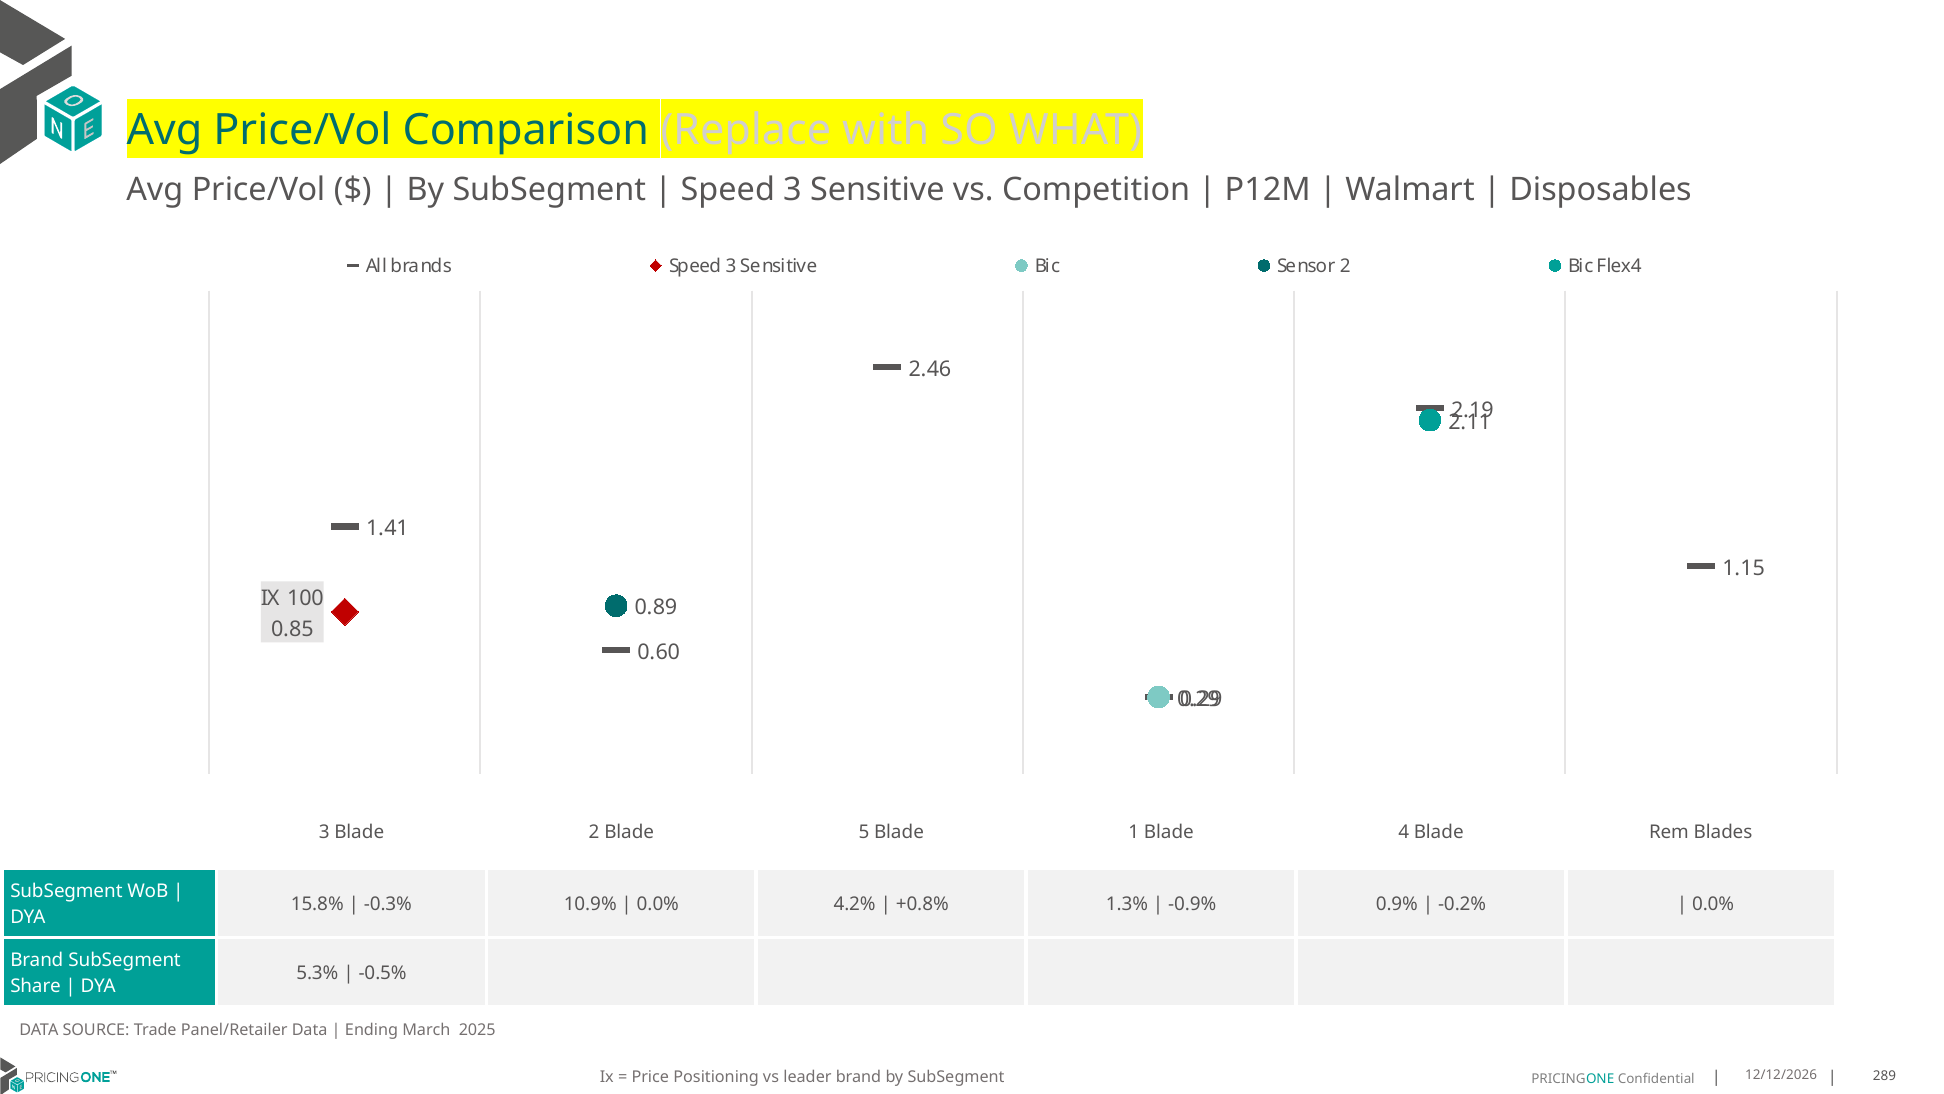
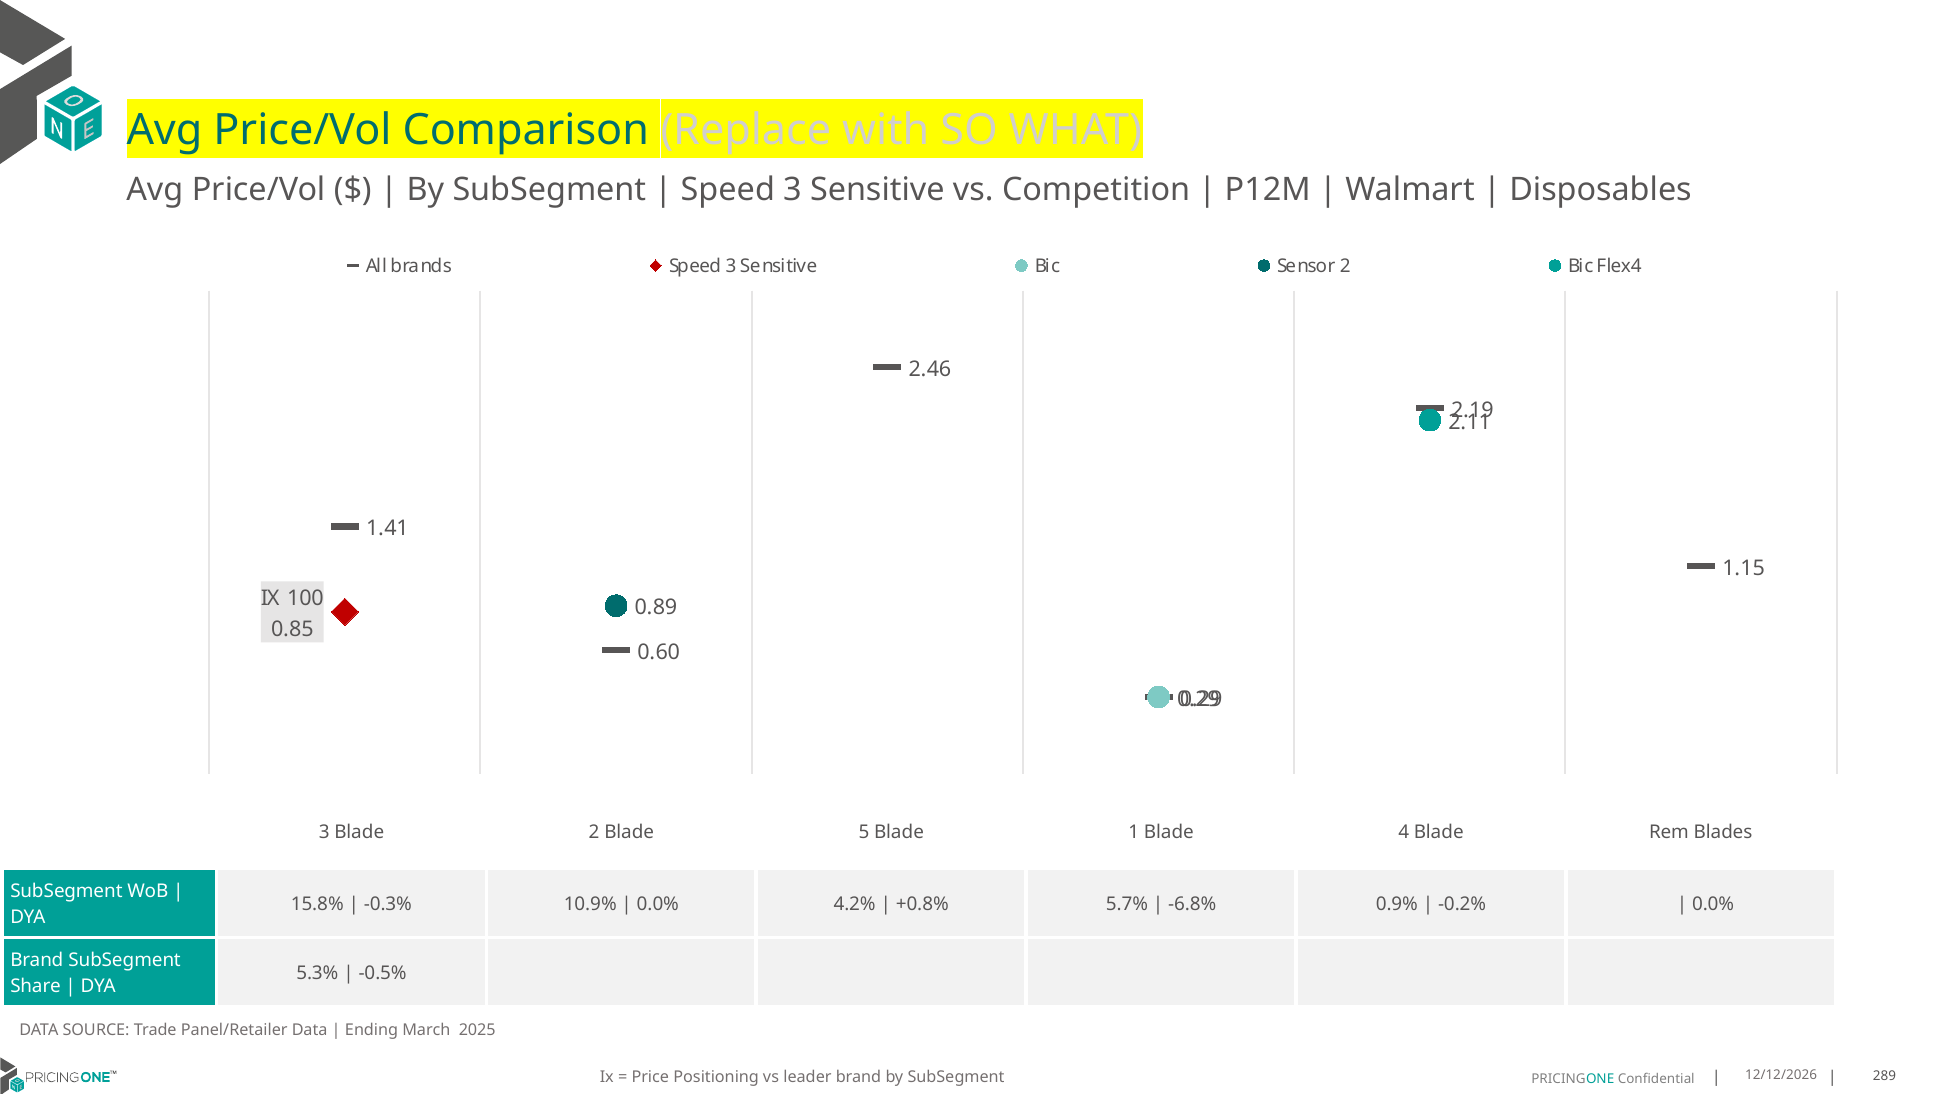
1.3%: 1.3% -> 5.7% (1127, 904)
-0.9%: -0.9% -> -6.8% (1192, 904)
